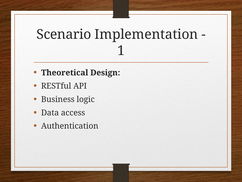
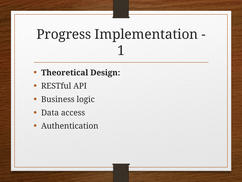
Scenario: Scenario -> Progress (64, 34)
